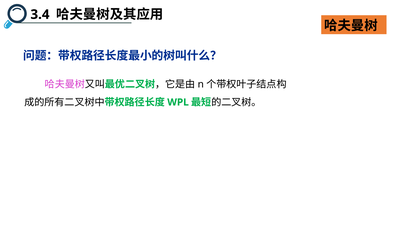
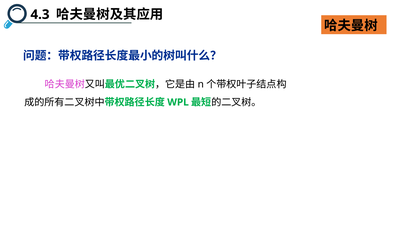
3.4: 3.4 -> 4.3 (40, 15)
